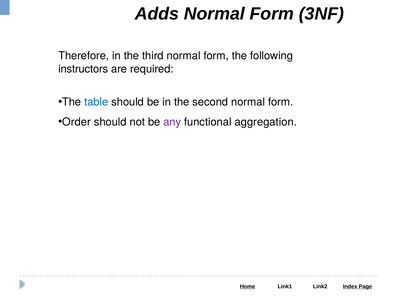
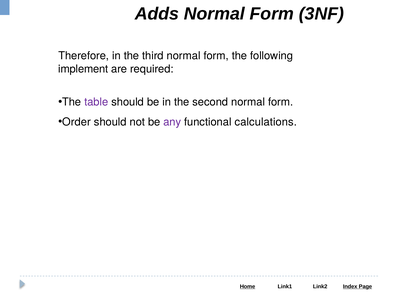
instructors: instructors -> implement (83, 69)
table colour: blue -> purple (96, 102)
aggregation: aggregation -> calculations (266, 122)
